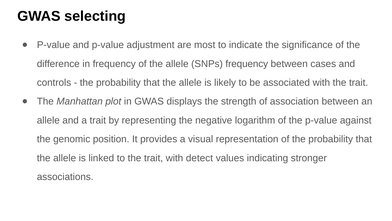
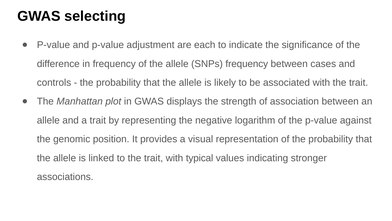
most: most -> each (205, 45)
detect: detect -> typical (200, 158)
